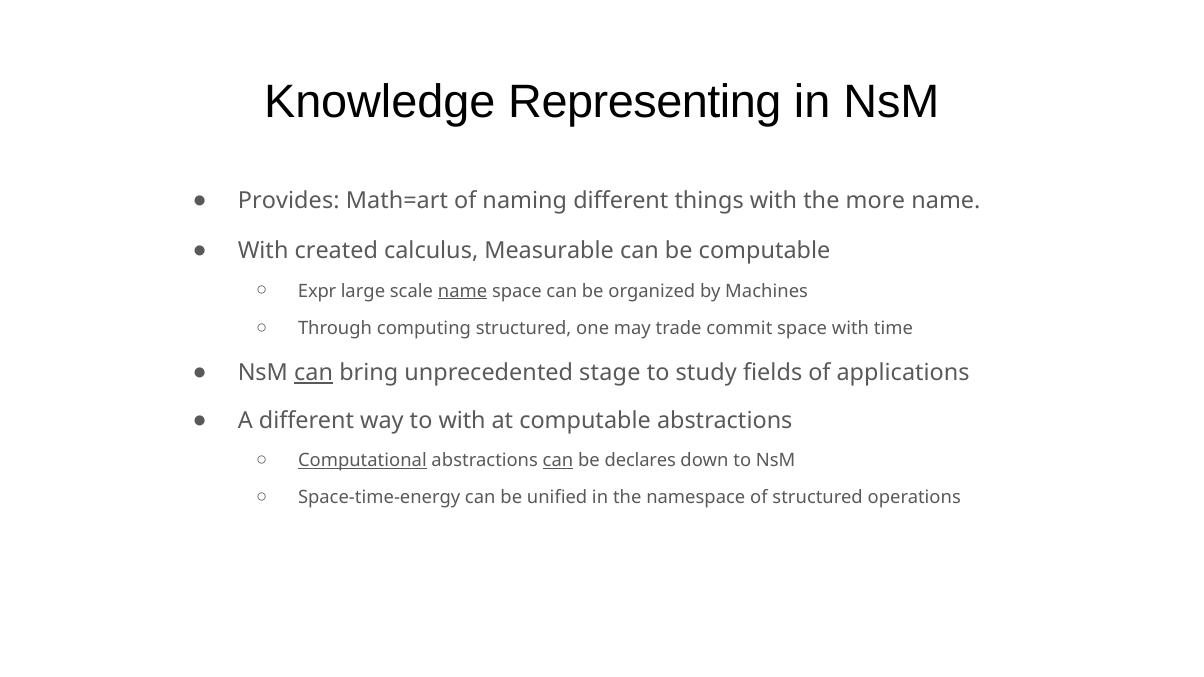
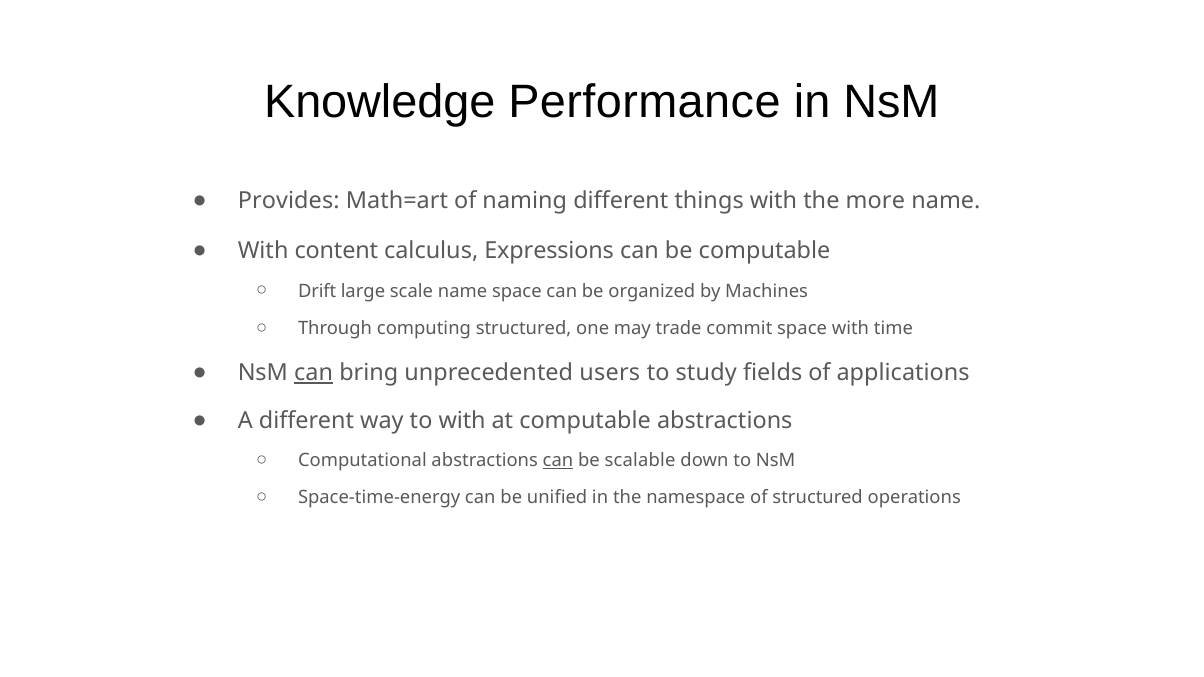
Representing: Representing -> Performance (644, 102)
created: created -> content (336, 251)
Measurable: Measurable -> Expressions (549, 251)
Expr: Expr -> Drift (317, 291)
name underline: present -> none (463, 291)
stage: stage -> users (610, 373)
Computational underline: present -> none (362, 461)
declares: declares -> scalable (640, 461)
